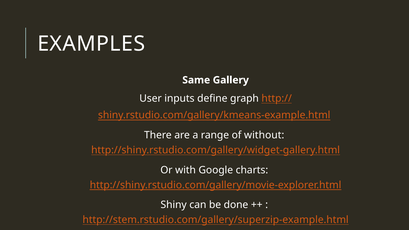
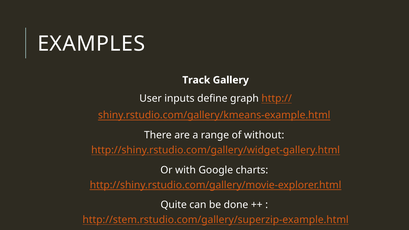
Same: Same -> Track (196, 80)
Shiny: Shiny -> Quite (174, 205)
